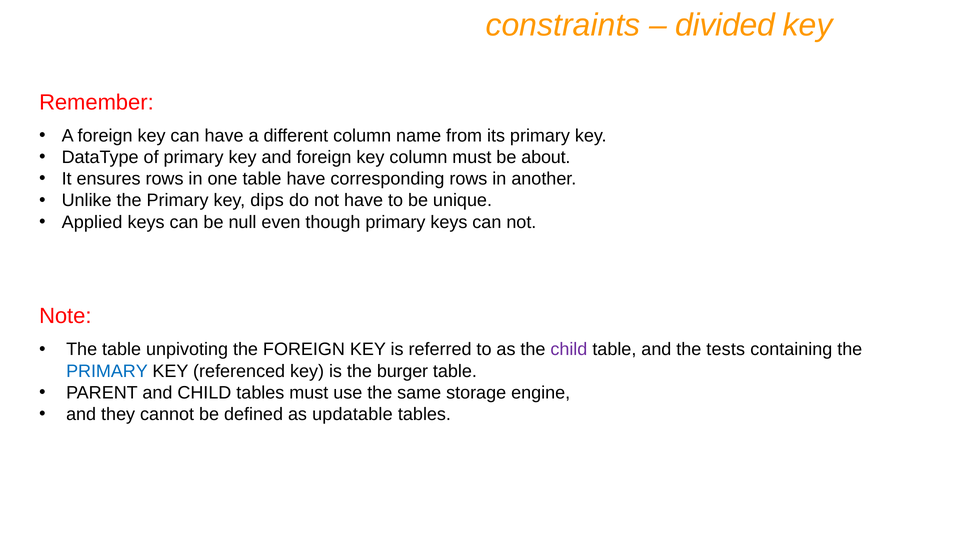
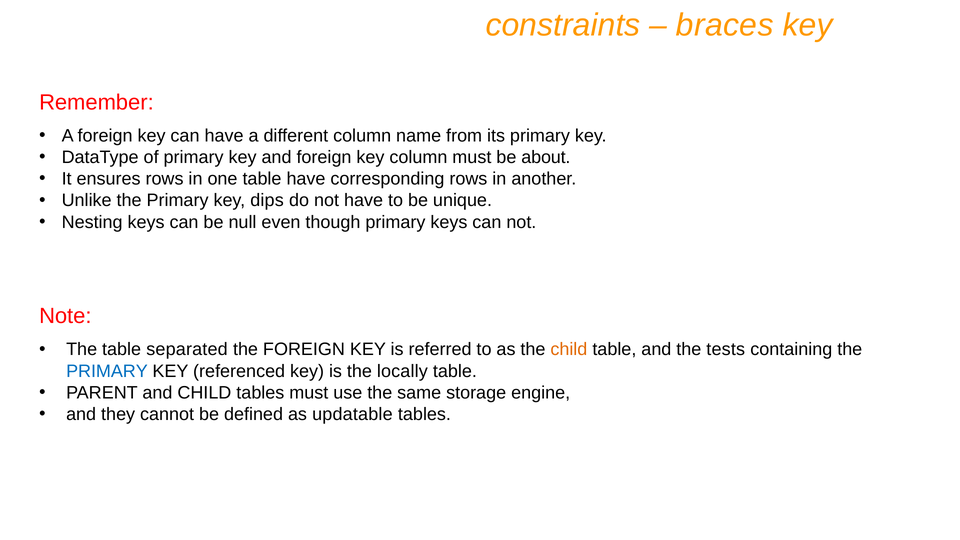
divided: divided -> braces (725, 25)
Applied: Applied -> Nesting (92, 222)
unpivoting: unpivoting -> separated (187, 350)
child colour: purple -> orange (569, 350)
burger: burger -> locally (402, 371)
